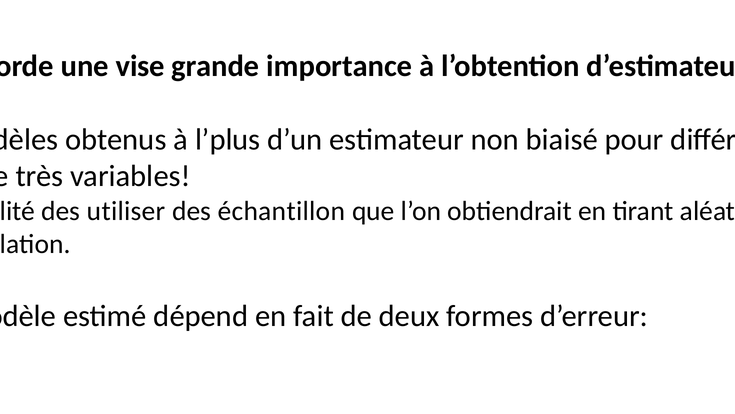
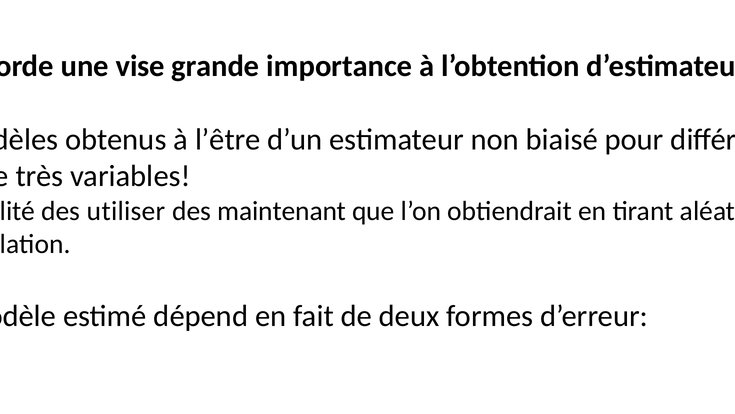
l’plus: l’plus -> l’être (228, 139)
échantillon: échantillon -> maintenant (282, 211)
